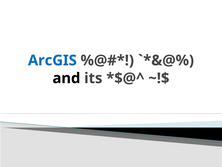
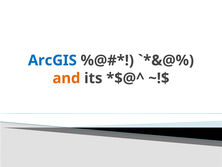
and colour: black -> orange (66, 78)
